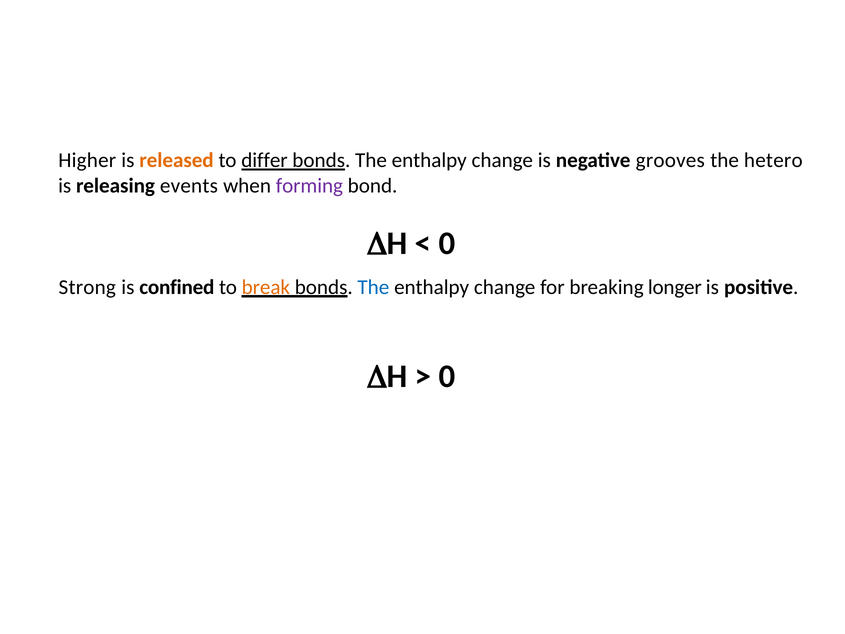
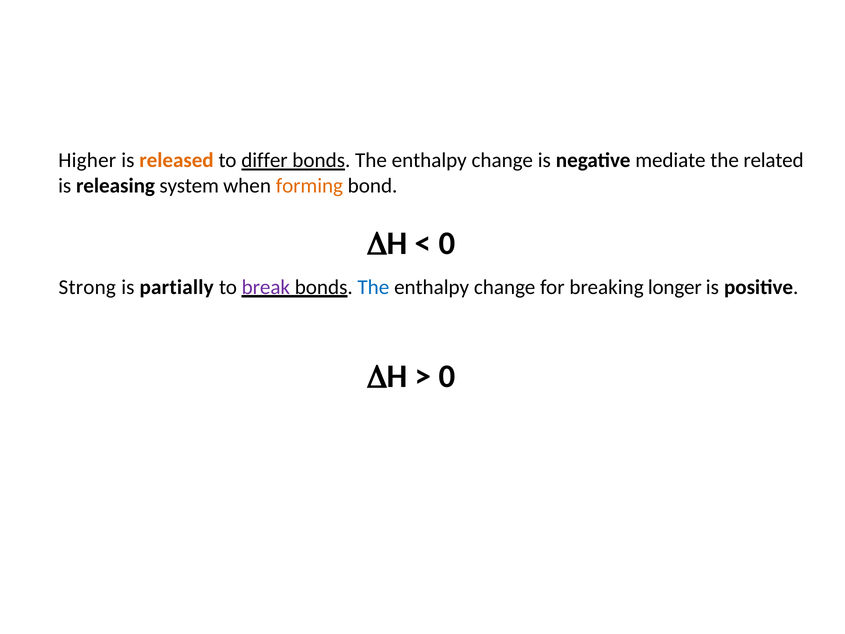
grooves: grooves -> mediate (670, 160)
hetero: hetero -> related (774, 160)
events: events -> system (189, 186)
forming colour: purple -> orange (309, 186)
confined: confined -> partially (177, 287)
break colour: orange -> purple (266, 287)
